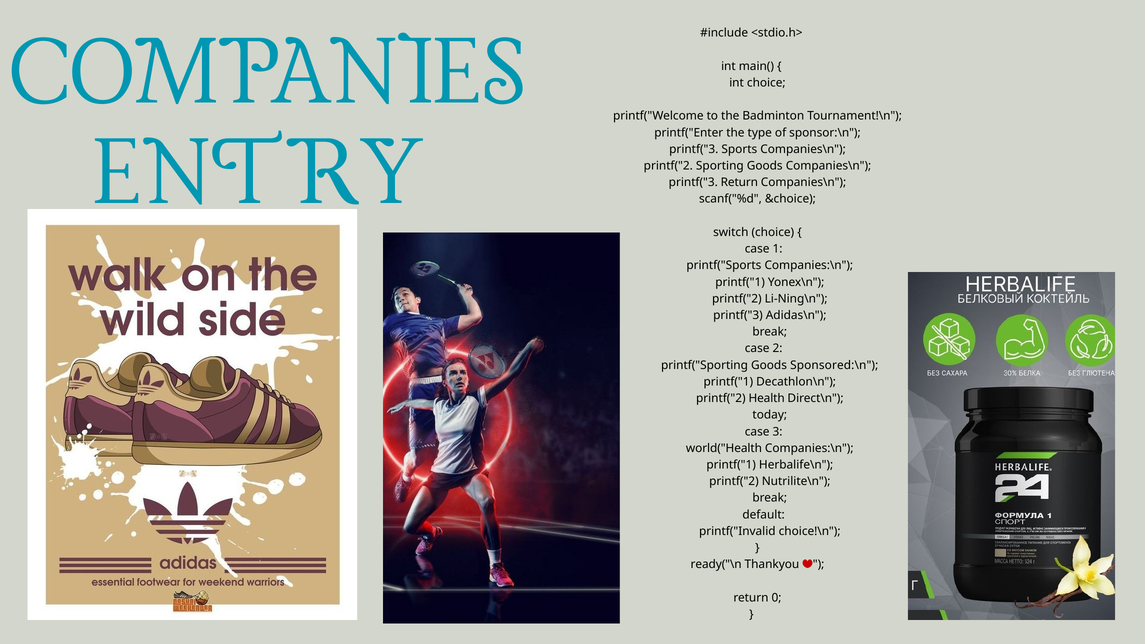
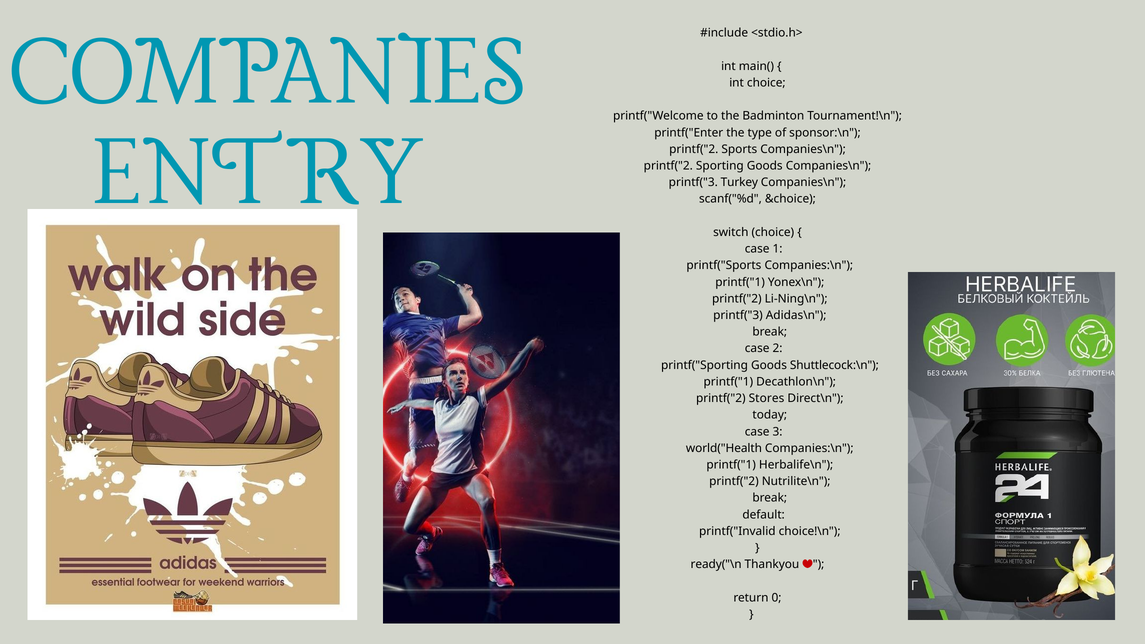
printf("3: printf("3 -> printf("2 (694, 149)
printf("3 Return: Return -> Turkey (739, 182)
Sponsored:\n: Sponsored:\n -> Shuttlecock:\n (834, 365)
Health: Health -> Stores (766, 398)
